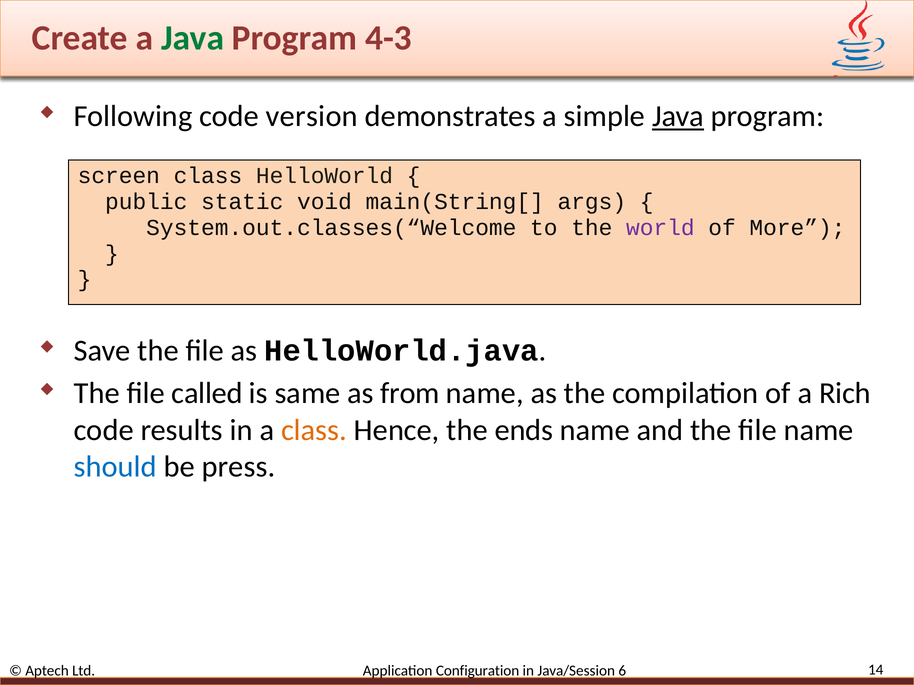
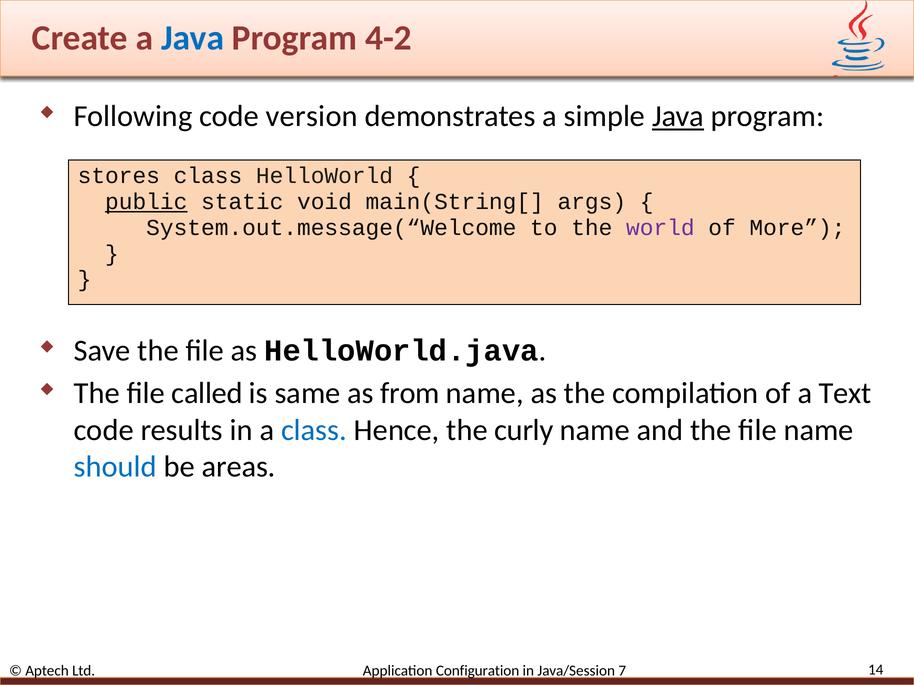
Java colour: green -> blue (193, 38)
4-3: 4-3 -> 4-2 (388, 38)
screen: screen -> stores (119, 176)
public underline: none -> present (146, 202)
System.out.classes(“Welcome: System.out.classes(“Welcome -> System.out.message(“Welcome (331, 228)
Rich: Rich -> Text (845, 394)
class colour: orange -> blue (314, 430)
ends: ends -> curly (524, 430)
press: press -> areas (239, 467)
6: 6 -> 7 (622, 671)
